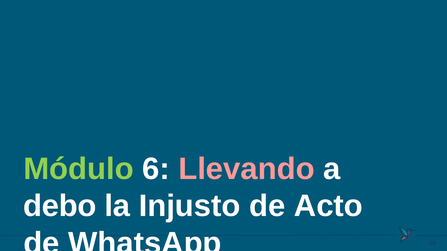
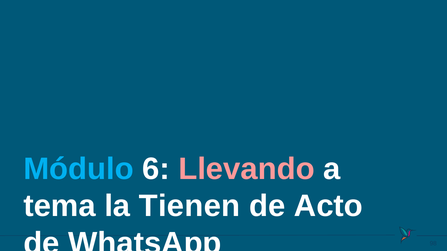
Módulo colour: light green -> light blue (79, 169)
debo: debo -> tema (60, 206)
Injusto: Injusto -> Tienen (190, 206)
